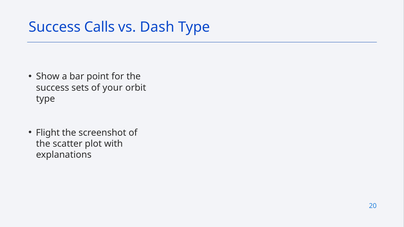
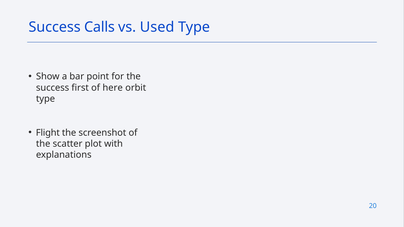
Dash: Dash -> Used (157, 27)
sets: sets -> first (80, 88)
your: your -> here (113, 88)
